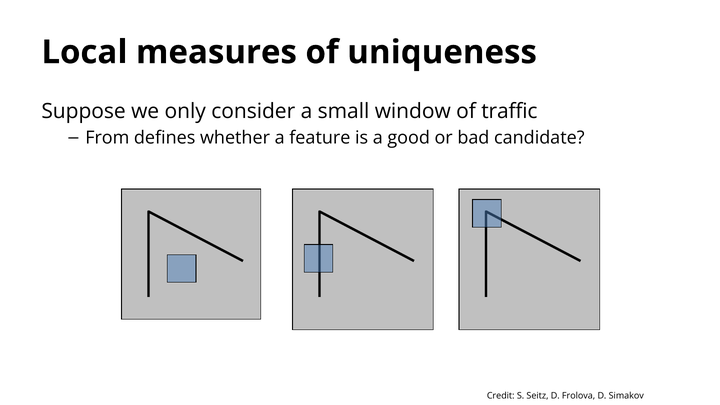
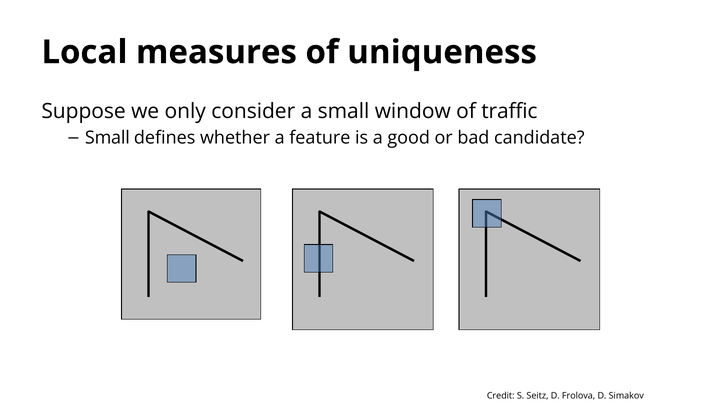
From: From -> Small (107, 138)
